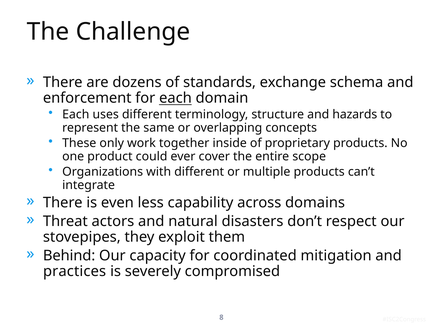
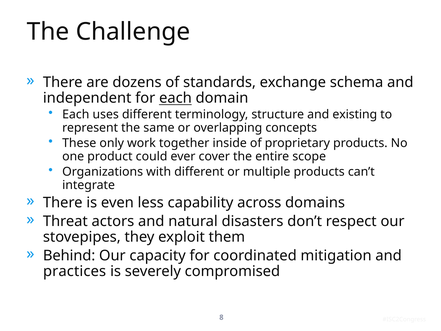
enforcement: enforcement -> independent (87, 98)
hazards: hazards -> existing (355, 114)
